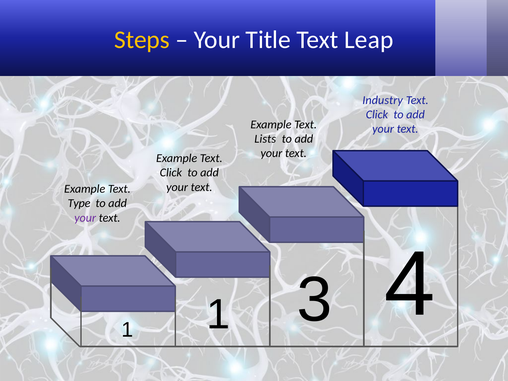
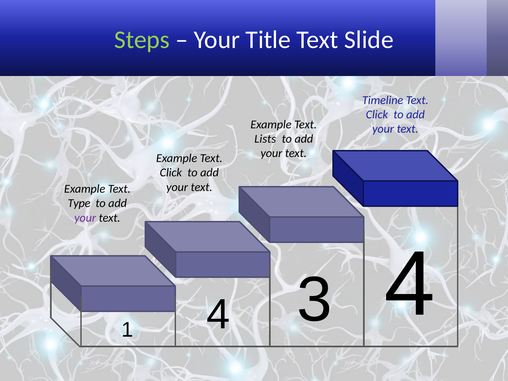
Steps colour: yellow -> light green (142, 40)
Leap: Leap -> Slide (369, 40)
Industry: Industry -> Timeline (383, 100)
1 1: 1 -> 4 (218, 315)
